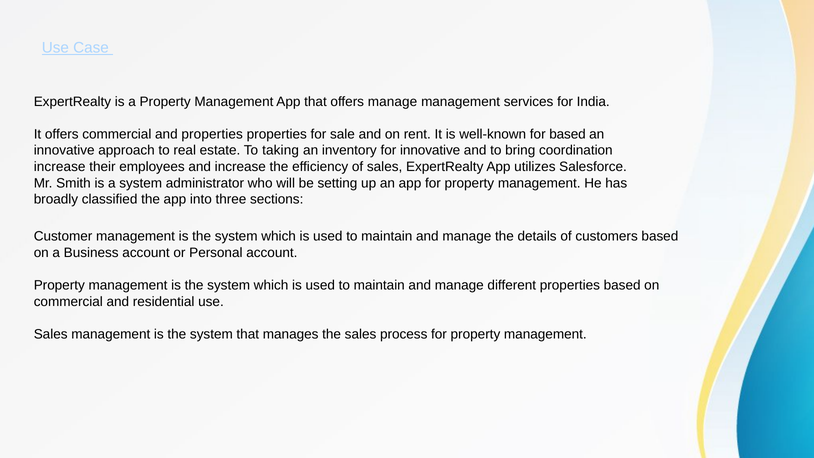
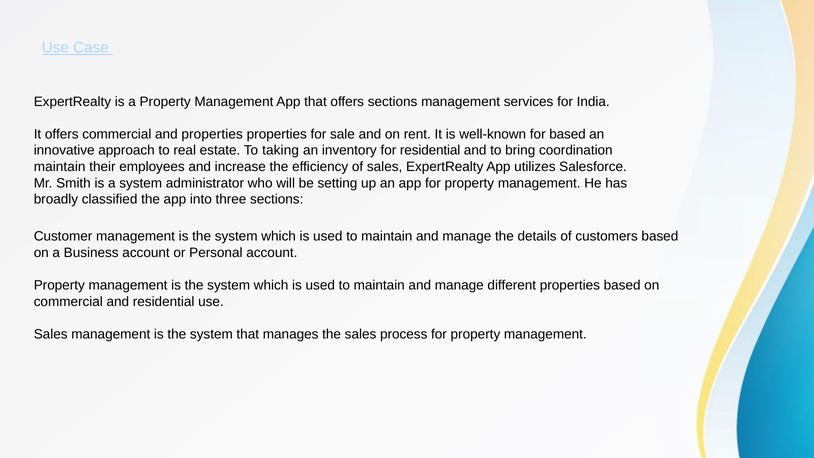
offers manage: manage -> sections (393, 102)
for innovative: innovative -> residential (430, 150)
increase: increase -> maintain (60, 167)
